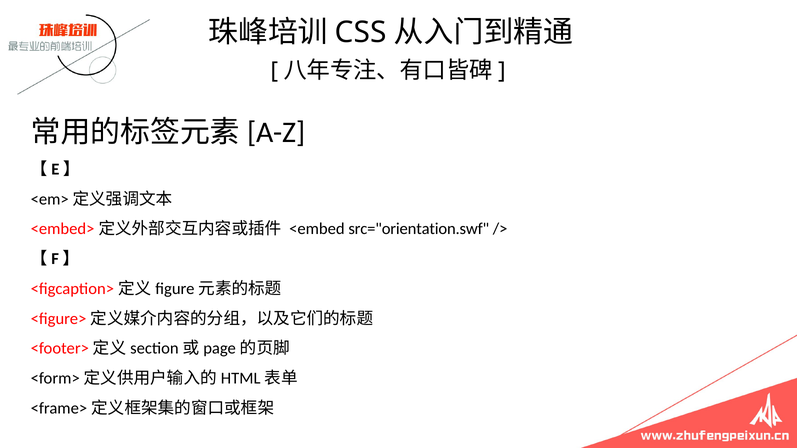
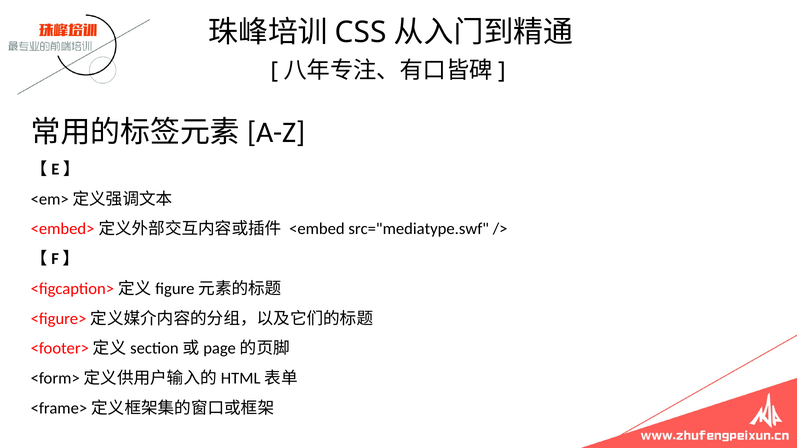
src="orientation.swf: src="orientation.swf -> src="mediatype.swf (419, 229)
